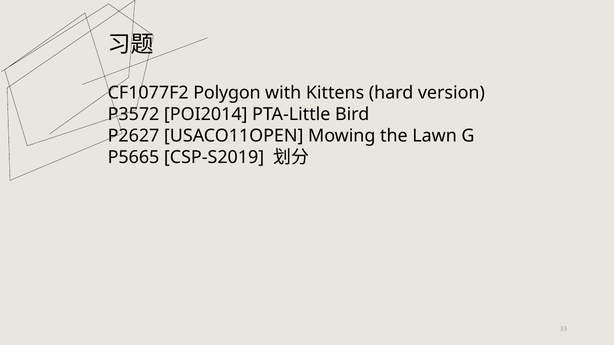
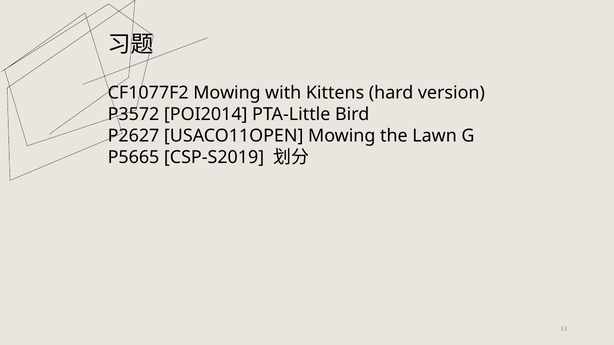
CF1077F2 Polygon: Polygon -> Mowing (227, 93)
